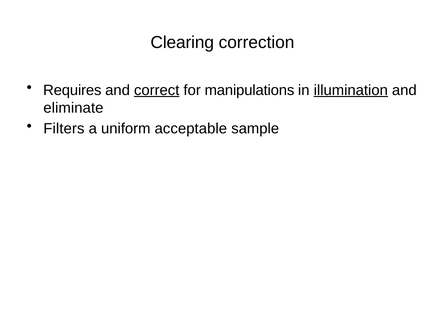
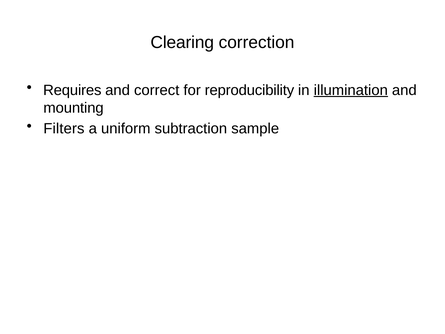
correct underline: present -> none (157, 90)
manipulations: manipulations -> reproducibility (249, 90)
eliminate: eliminate -> mounting (74, 108)
acceptable: acceptable -> subtraction (191, 129)
